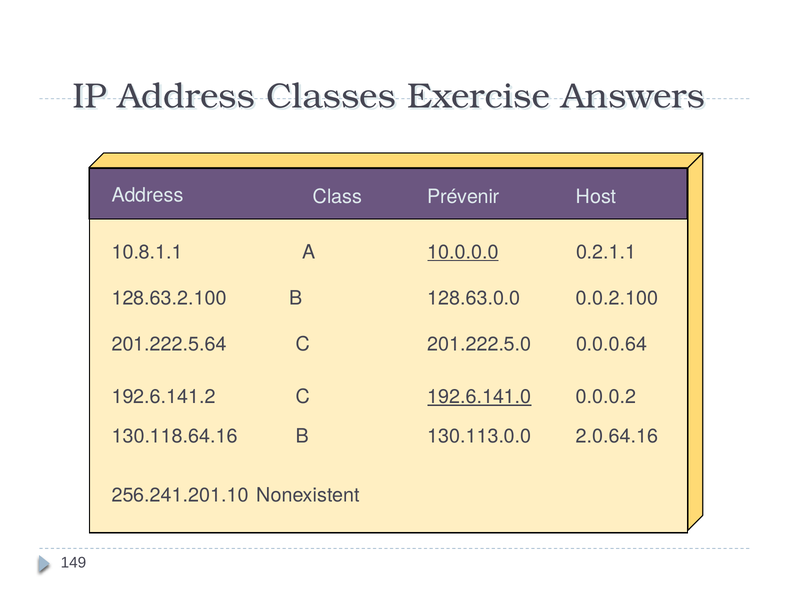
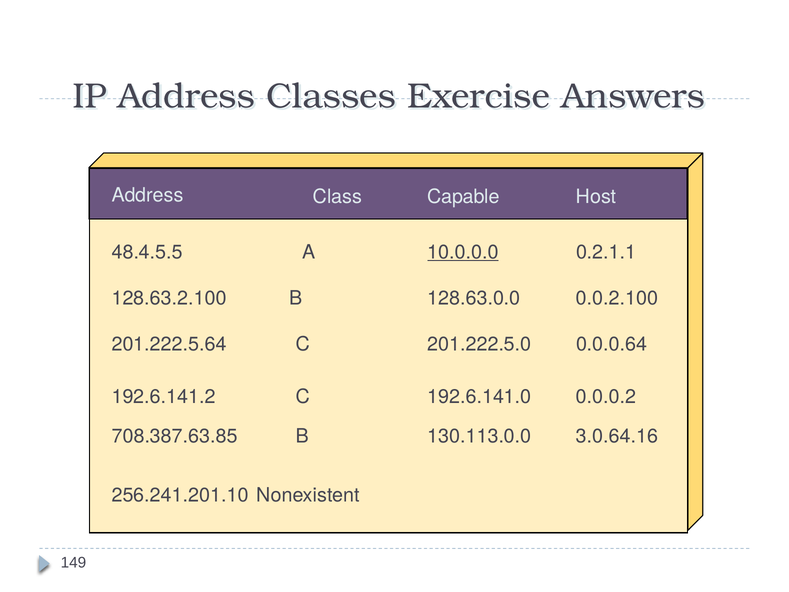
Prévenir: Prévenir -> Capable (463, 197)
10.8.1.1: 10.8.1.1 -> 48.4.5.5 (147, 252)
192.6.141.0 underline: present -> none (479, 397)
130.118.64.16: 130.118.64.16 -> 708.387.63.85 (175, 436)
2.0.64.16: 2.0.64.16 -> 3.0.64.16 (617, 436)
